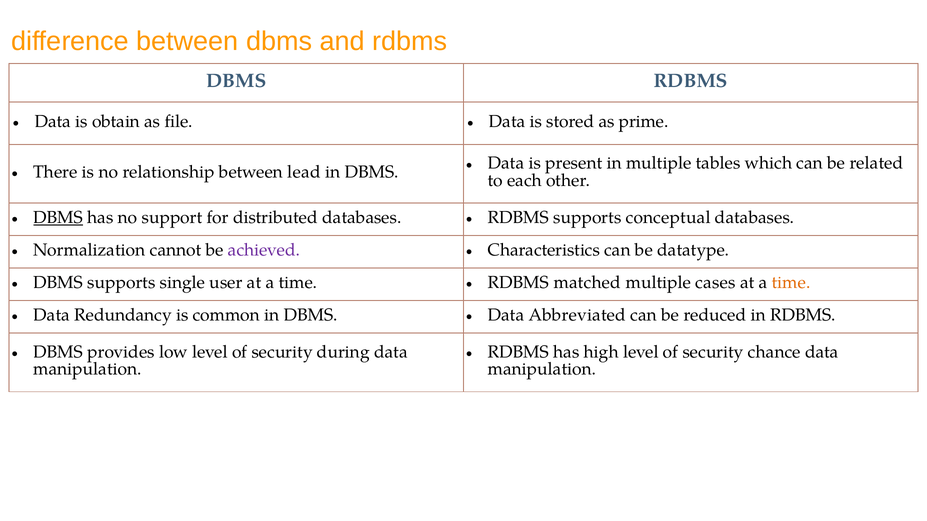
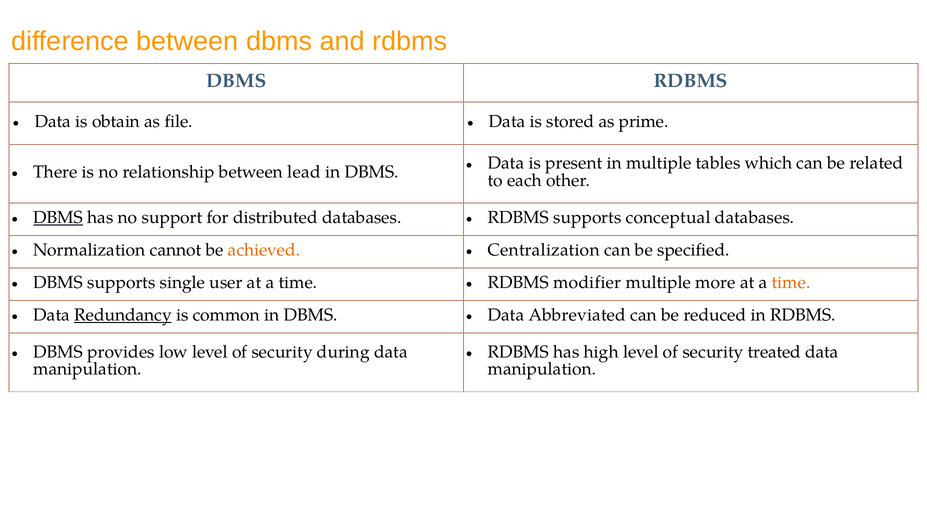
achieved colour: purple -> orange (264, 250)
Characteristics: Characteristics -> Centralization (544, 250)
datatype: datatype -> specified (693, 250)
matched: matched -> modifier (587, 283)
cases: cases -> more (716, 283)
Redundancy underline: none -> present (123, 315)
chance: chance -> treated (774, 352)
